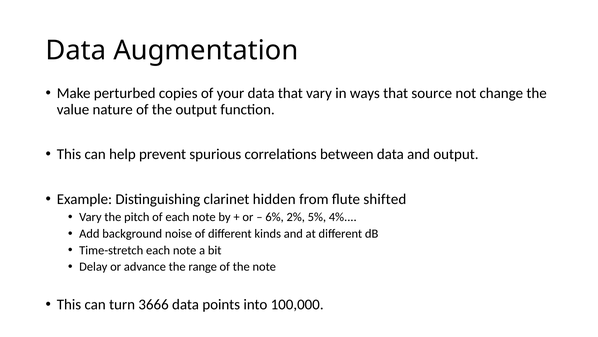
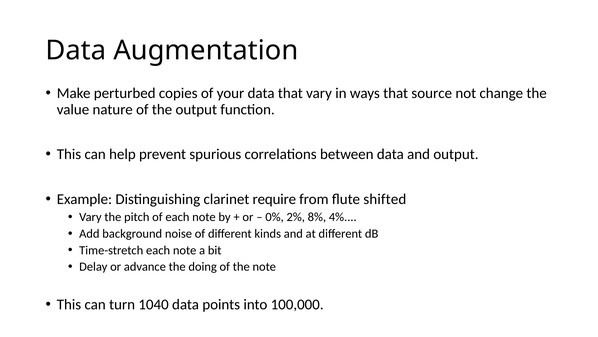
hidden: hidden -> require (274, 199)
6%: 6% -> 0% (275, 217)
5%: 5% -> 8% (317, 217)
range: range -> doing (203, 266)
3666: 3666 -> 1040 (154, 304)
